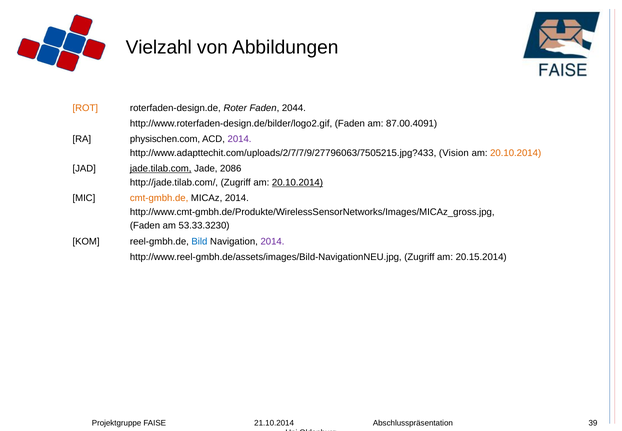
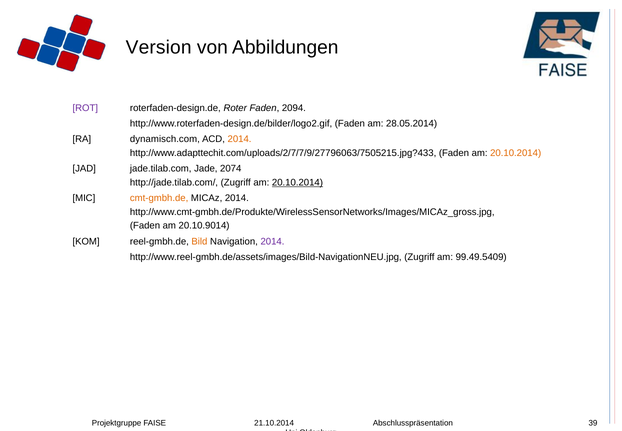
Vielzahl: Vielzahl -> Version (159, 48)
ROT colour: orange -> purple (85, 108)
2044: 2044 -> 2094 (294, 108)
87.00.4091: 87.00.4091 -> 28.05.2014 (412, 123)
physischen.com: physischen.com -> dynamisch.com (165, 139)
2014 colour: purple -> orange (240, 139)
http://www.adapttechit.com/uploads/2/7/7/9/27796063/7505215.jpg?433 Vision: Vision -> Faden (454, 153)
jade.tilab.com underline: present -> none (161, 169)
2086: 2086 -> 2074 (231, 169)
53.33.3230: 53.33.3230 -> 20.10.9014 (204, 226)
Bild colour: blue -> orange (199, 241)
20.15.2014: 20.15.2014 -> 99.49.5409 (481, 257)
